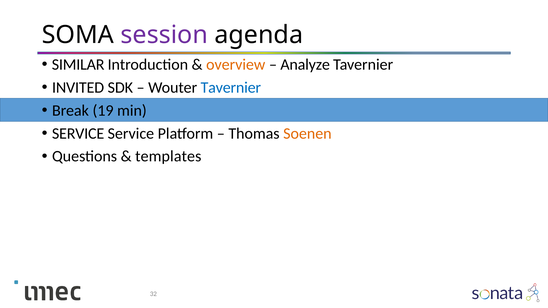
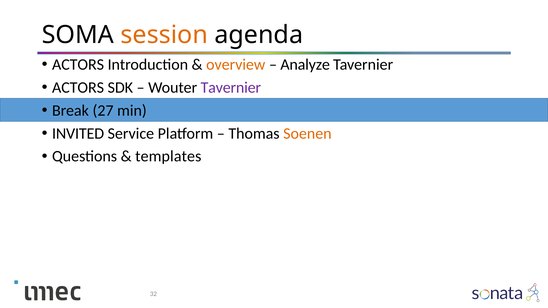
session colour: purple -> orange (164, 35)
SIMILAR: SIMILAR -> ACTORS (78, 65)
INVITED: INVITED -> ACTORS (78, 88)
Tavernier colour: blue -> purple (231, 88)
19: 19 -> 27 (103, 111)
SERVICE: SERVICE -> INVITED (78, 134)
